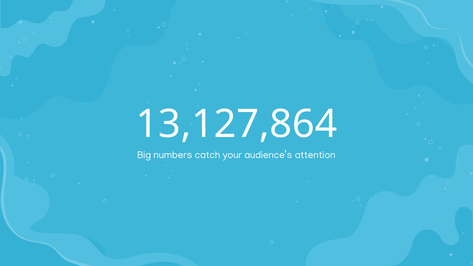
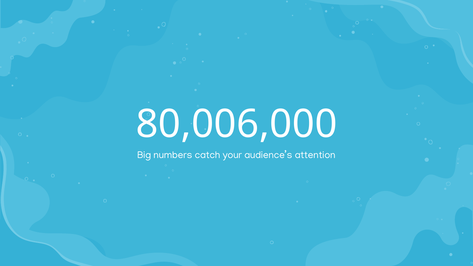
13,127,864: 13,127,864 -> 80,006,000 (237, 124)
